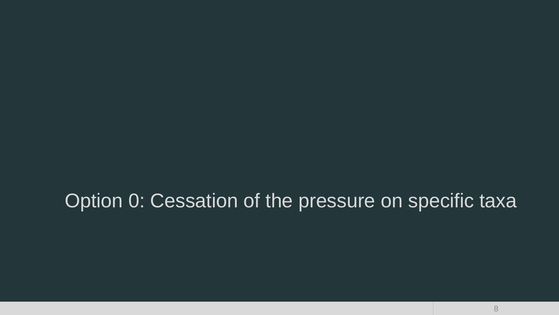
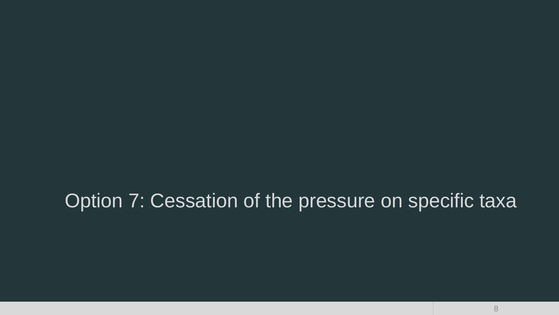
0: 0 -> 7 (137, 201)
